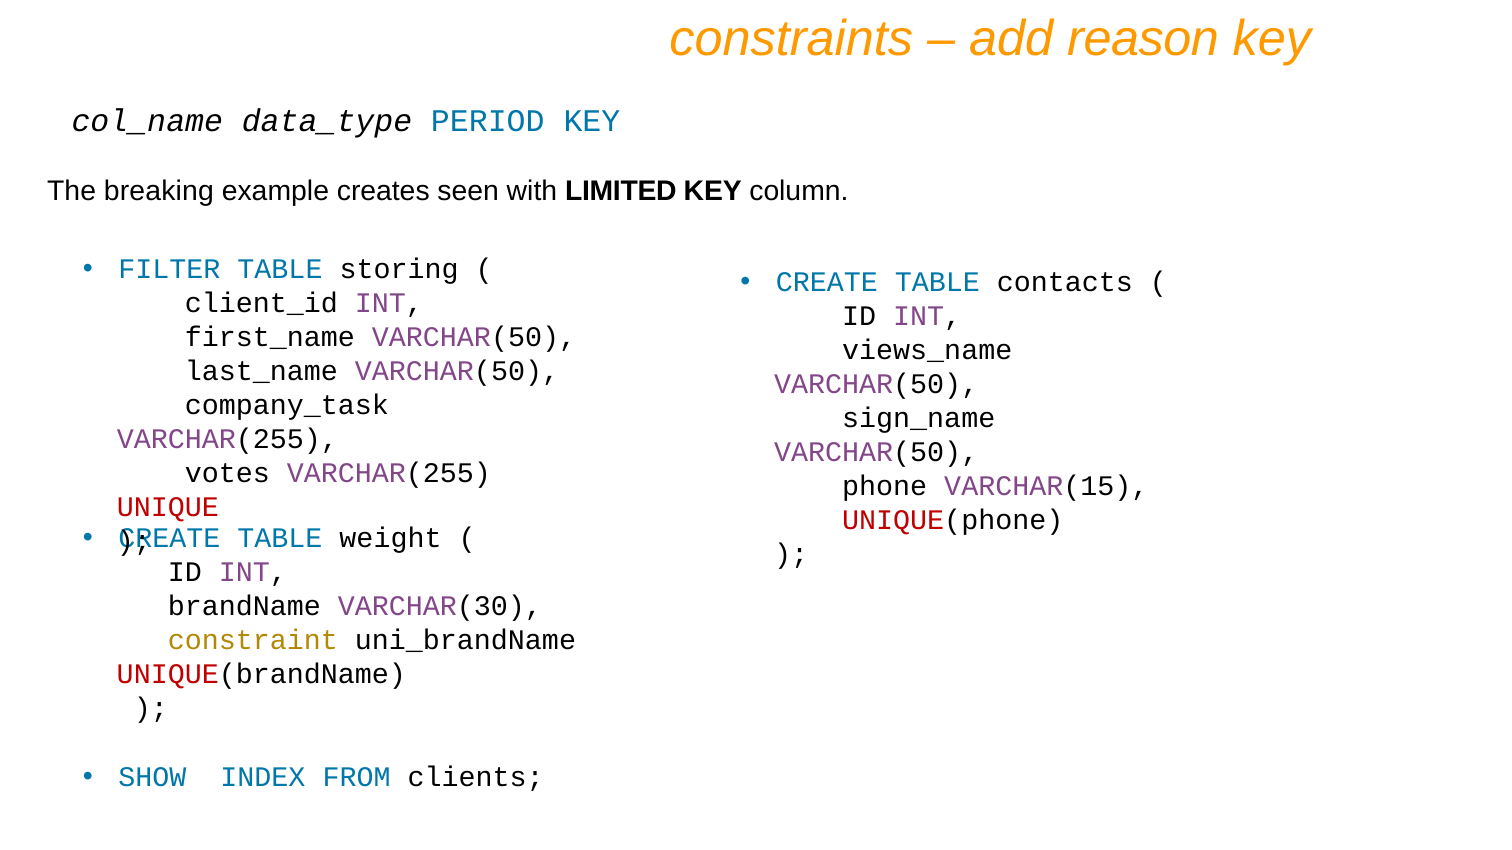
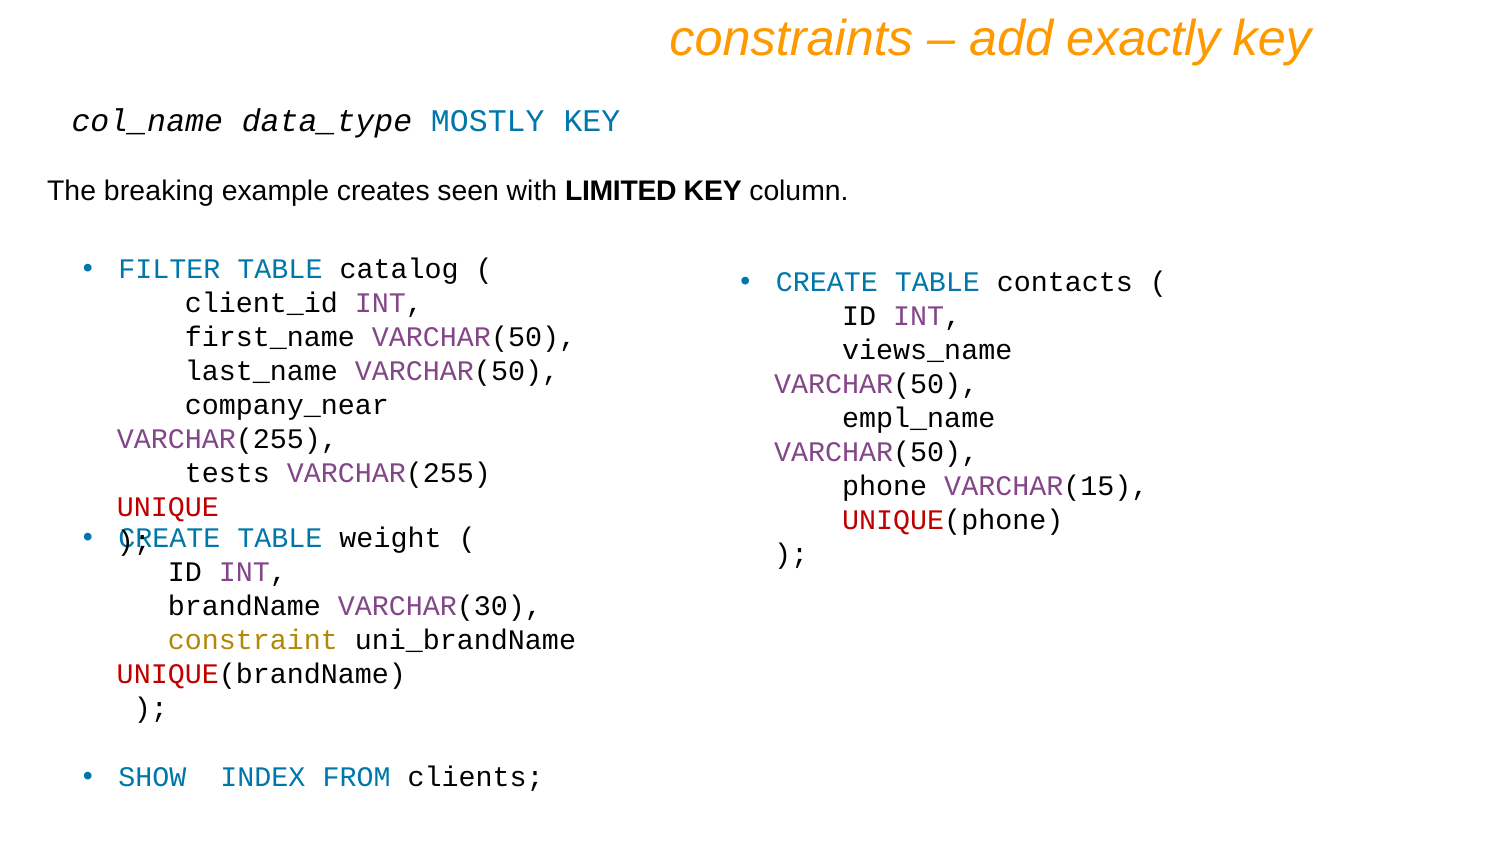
reason: reason -> exactly (1143, 39)
PERIOD: PERIOD -> MOSTLY (488, 122)
storing: storing -> catalog (399, 270)
company_task: company_task -> company_near (287, 406)
sign_name: sign_name -> empl_name (919, 418)
votes: votes -> tests (227, 474)
